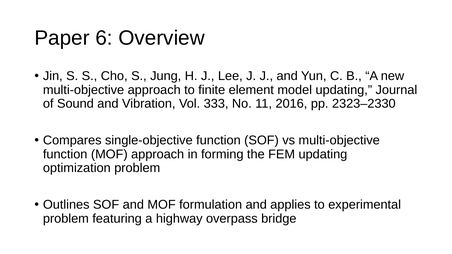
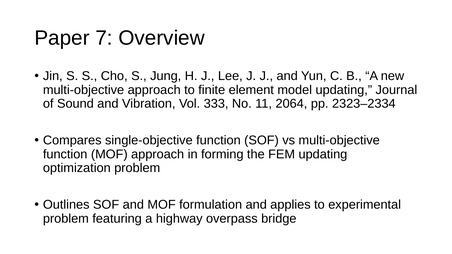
6: 6 -> 7 (104, 38)
2016: 2016 -> 2064 (291, 104)
2323–2330: 2323–2330 -> 2323–2334 (364, 104)
